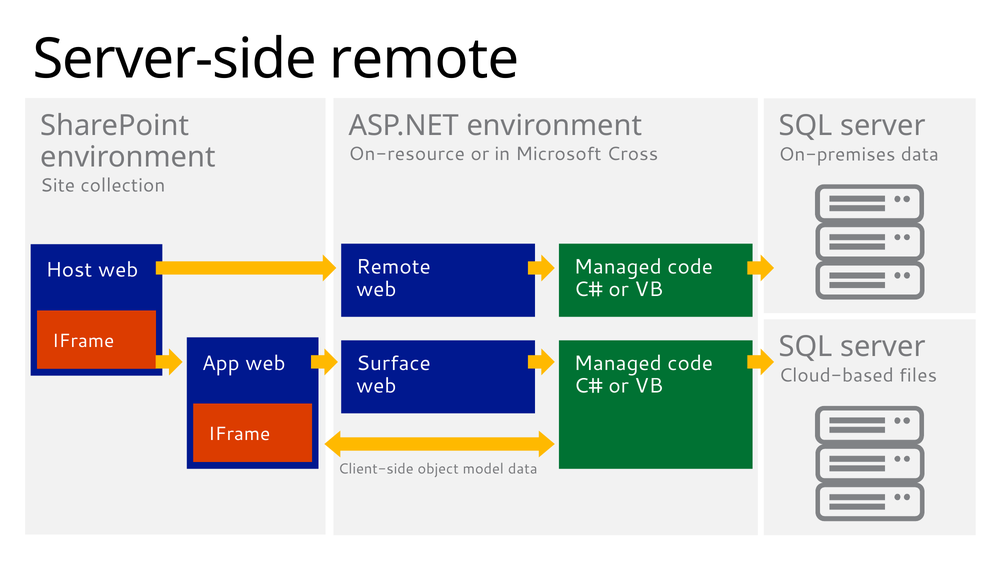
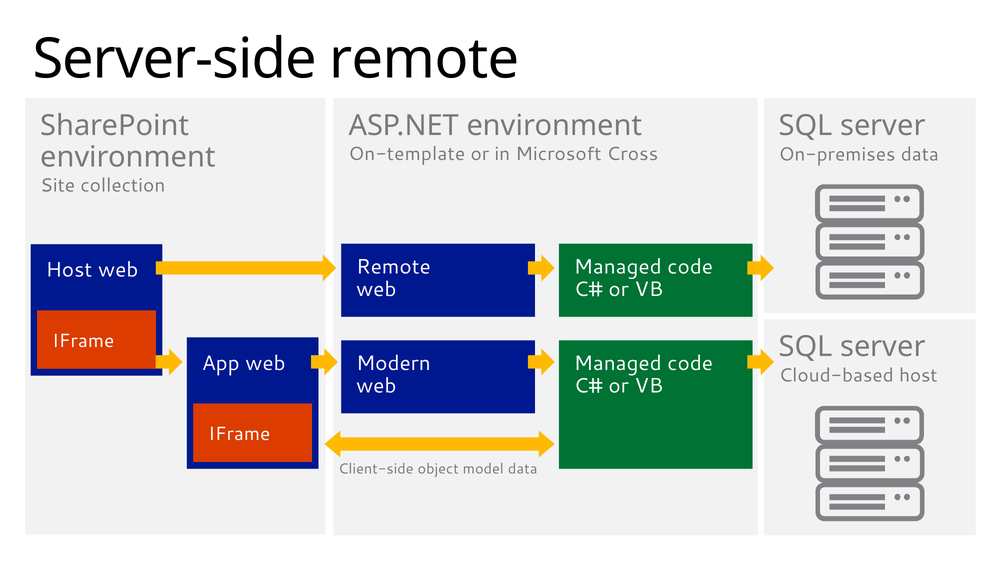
On-resource: On-resource -> On-template (407, 154)
Surface: Surface -> Modern (393, 364)
Cloud-based files: files -> host (918, 376)
